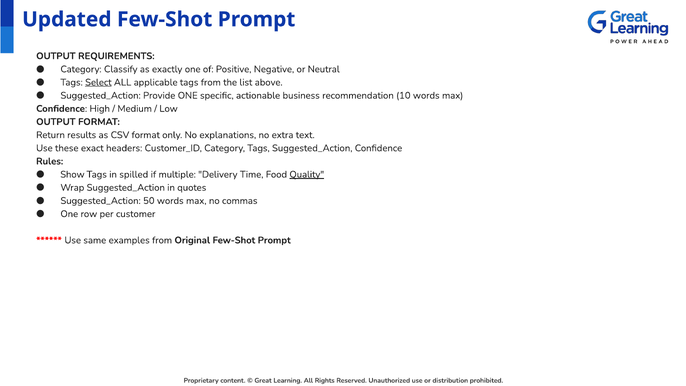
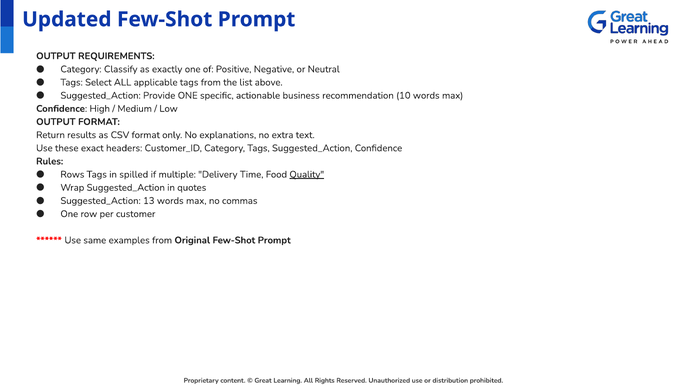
Select underline: present -> none (98, 82)
Show: Show -> Rows (72, 174)
50: 50 -> 13 (149, 201)
